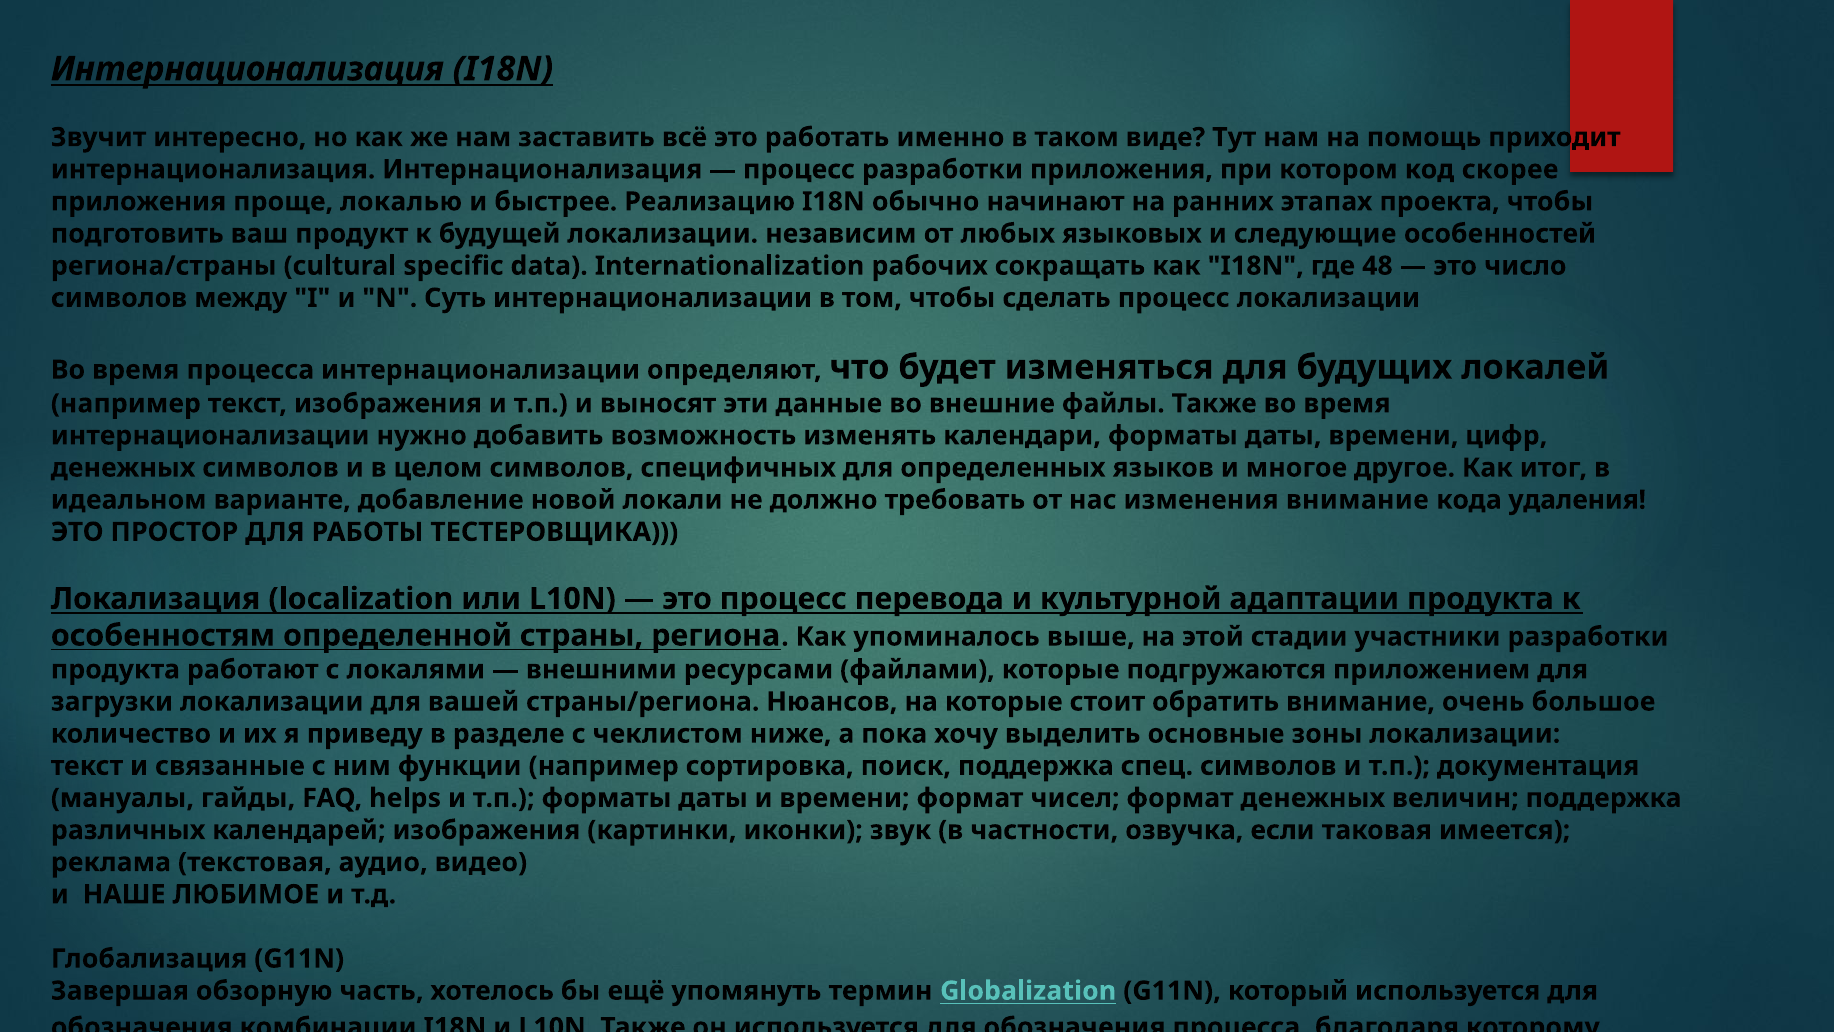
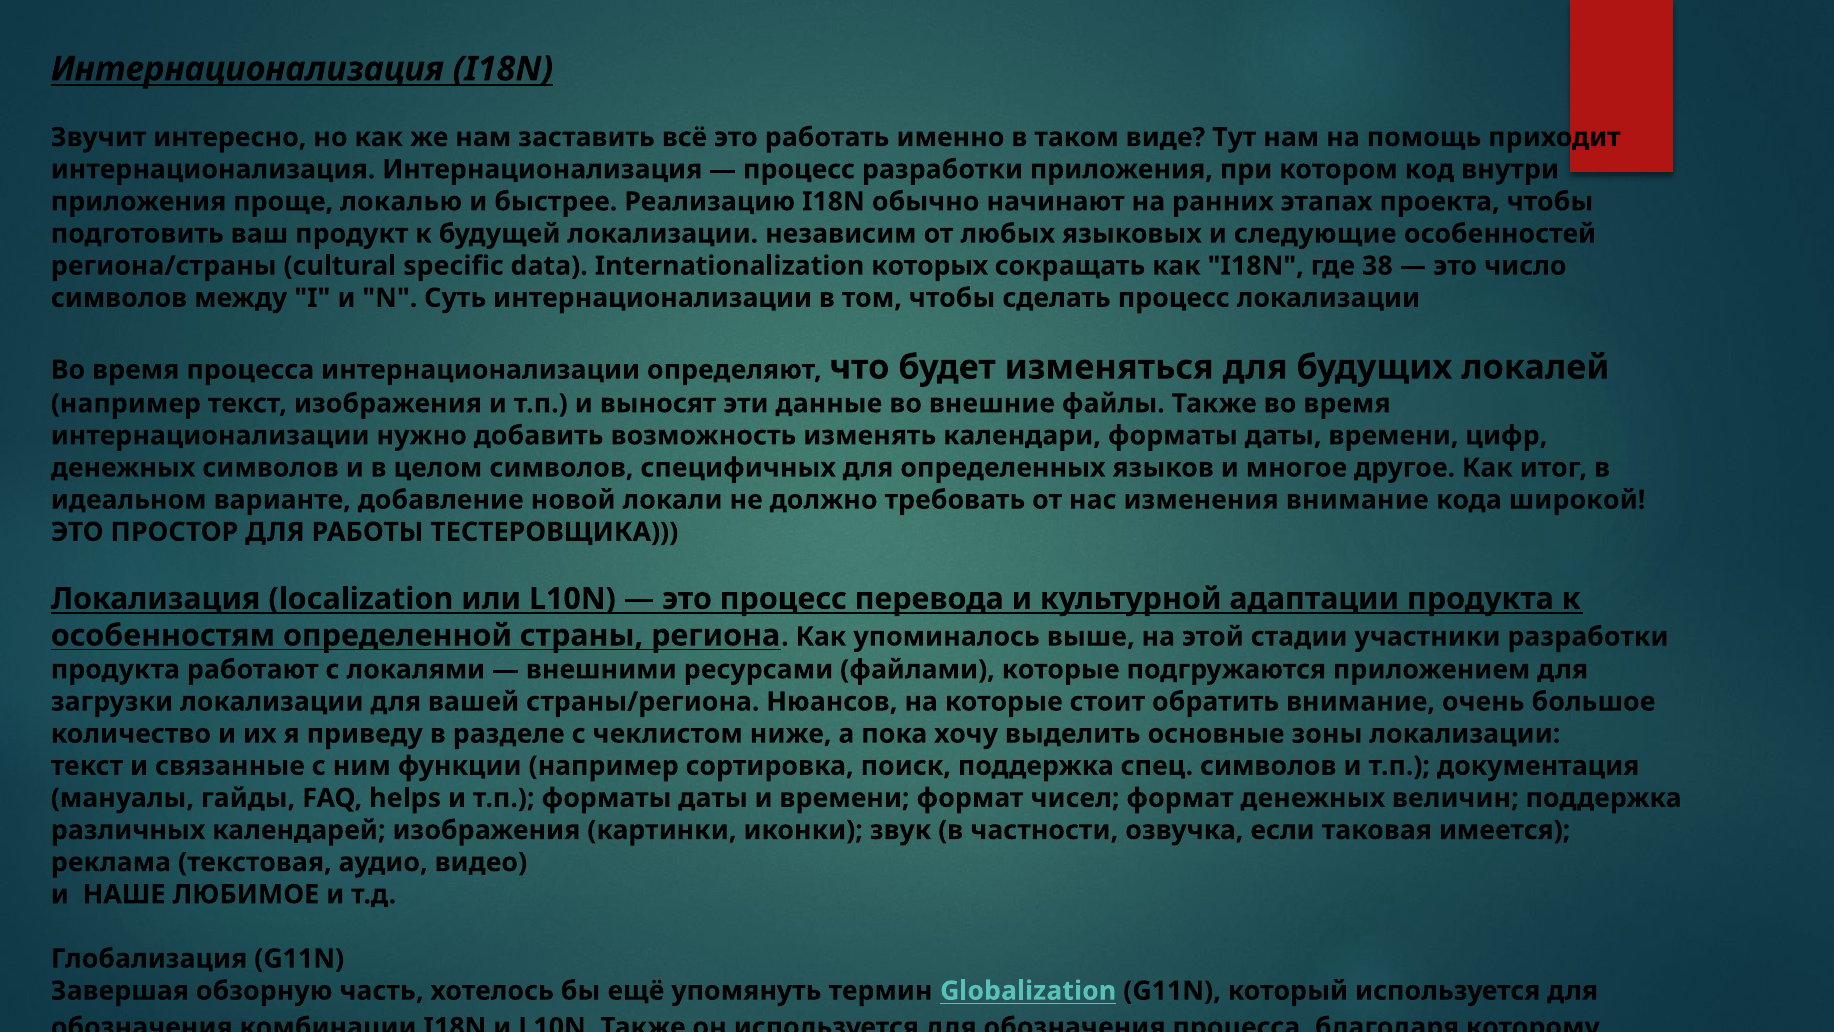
скорее: скорее -> внутри (1510, 169)
рабочих: рабочих -> которых (930, 266)
48: 48 -> 38 (1377, 266)
удаления: удаления -> широкой (1577, 500)
